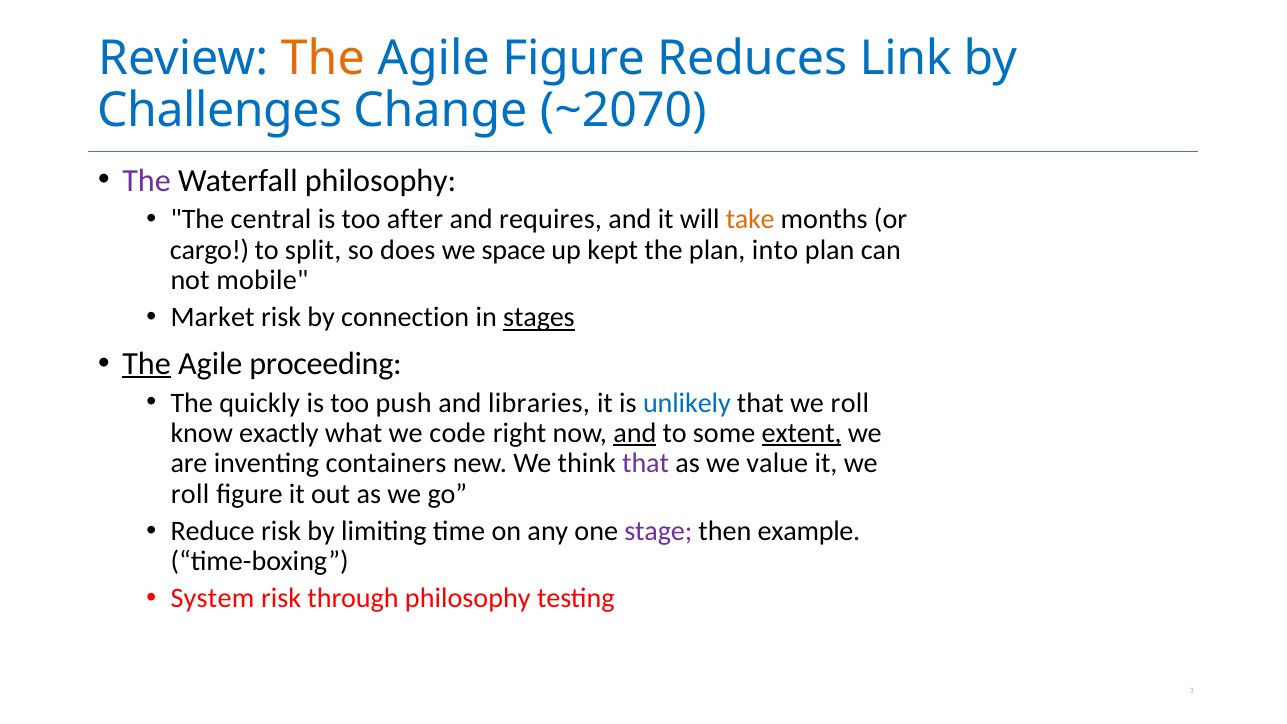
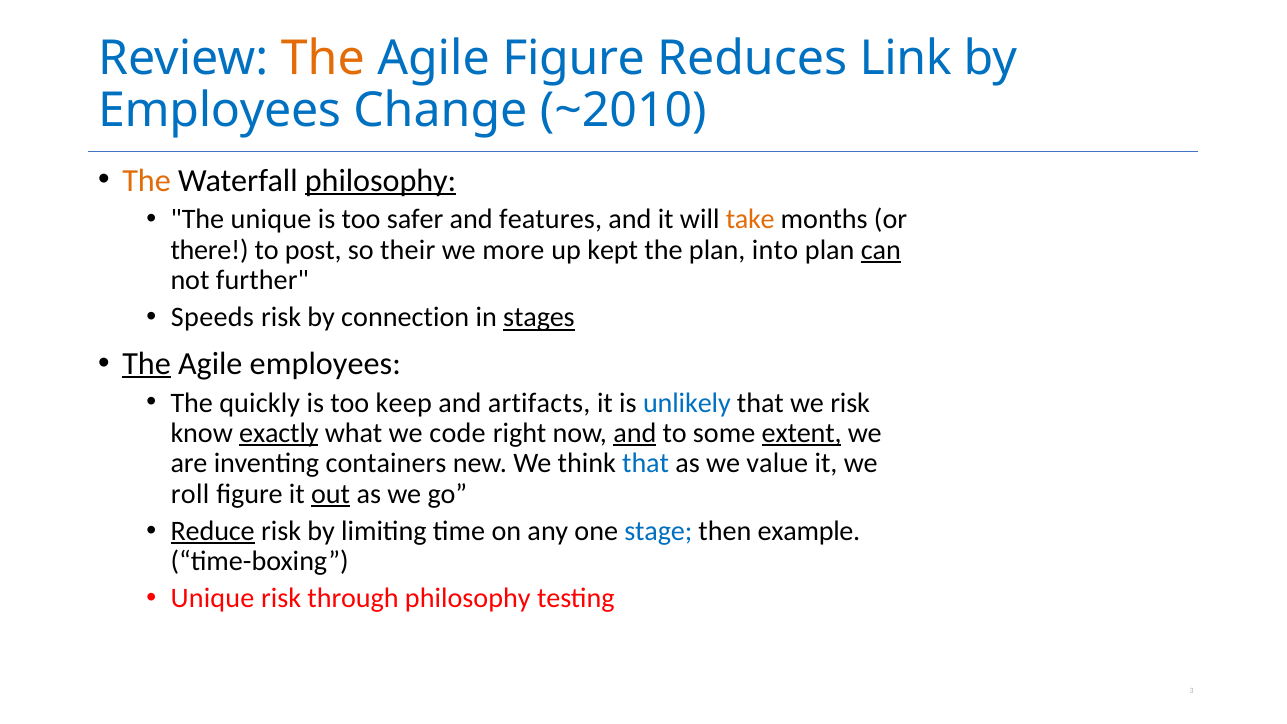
Challenges: Challenges -> Employees (220, 111)
~2070: ~2070 -> ~2010 (623, 111)
The colour: purple -> orange (147, 180)
philosophy underline: none -> present (381, 180)
The central: central -> unique (271, 220)
after: after -> safer (415, 220)
requires: requires -> features (551, 220)
cargo: cargo -> there (210, 250)
split: split -> post (313, 250)
does: does -> their (408, 250)
space: space -> more (513, 250)
can underline: none -> present (881, 250)
mobile: mobile -> further (262, 280)
Market: Market -> Speeds (212, 318)
Agile proceeding: proceeding -> employees (325, 364)
push: push -> keep (404, 403)
libraries: libraries -> artifacts (539, 403)
that we roll: roll -> risk (850, 403)
exactly underline: none -> present (279, 433)
that colour: purple -> blue (646, 464)
out underline: none -> present (331, 494)
Reduce underline: none -> present (213, 531)
stage colour: purple -> blue (658, 531)
System: System -> Unique (212, 599)
